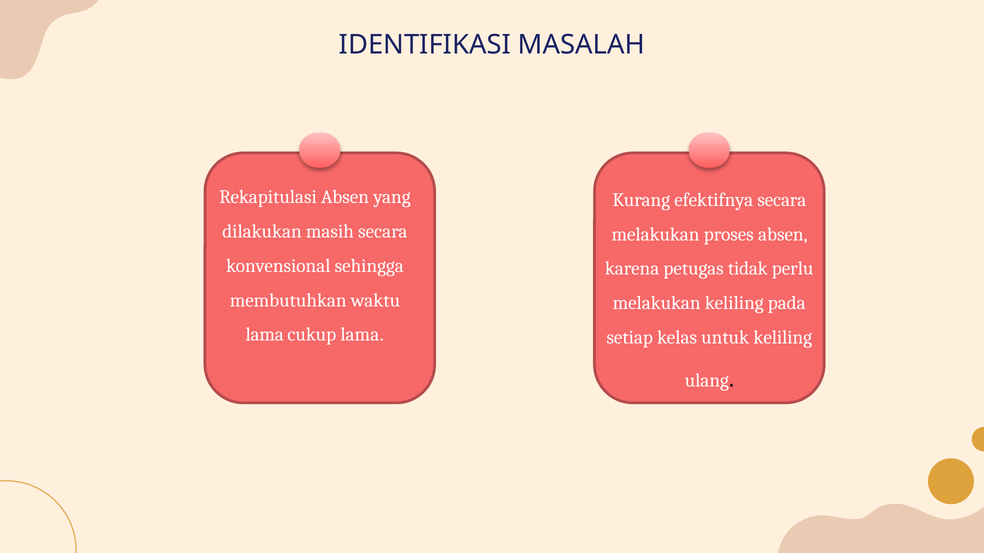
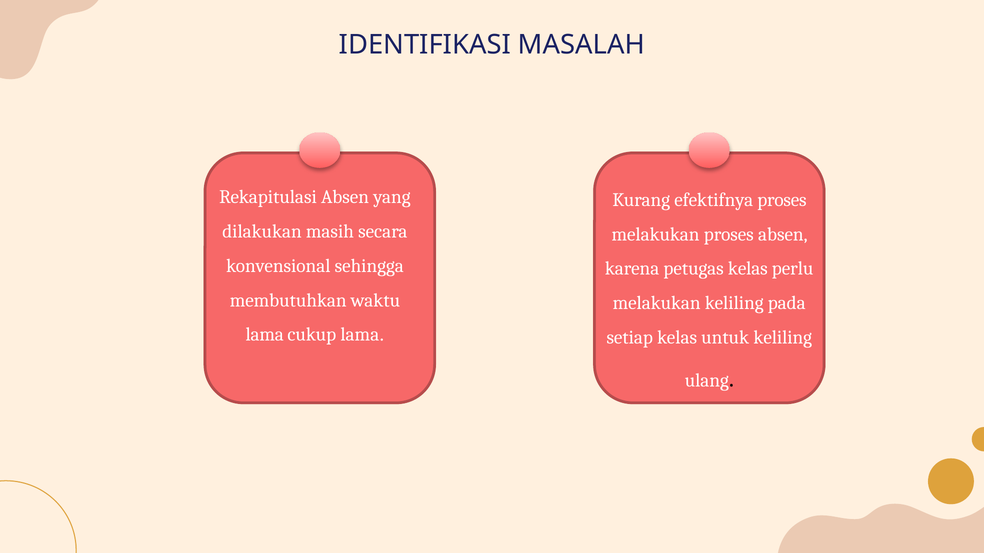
efektifnya secara: secara -> proses (782, 200)
petugas tidak: tidak -> kelas (748, 269)
